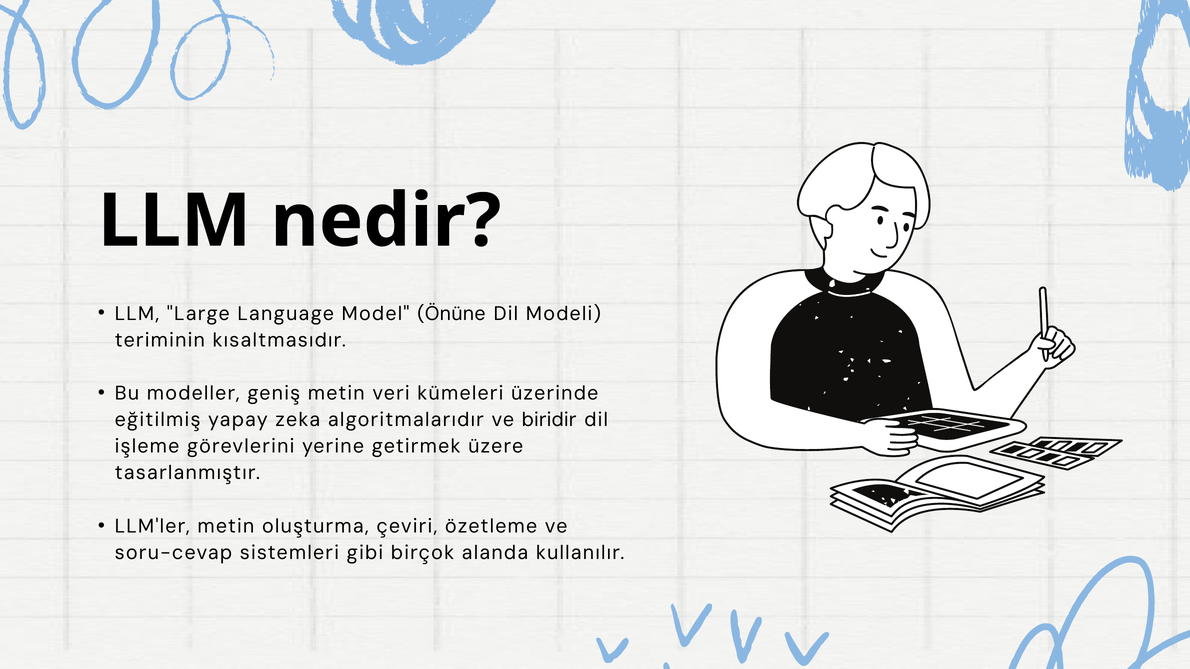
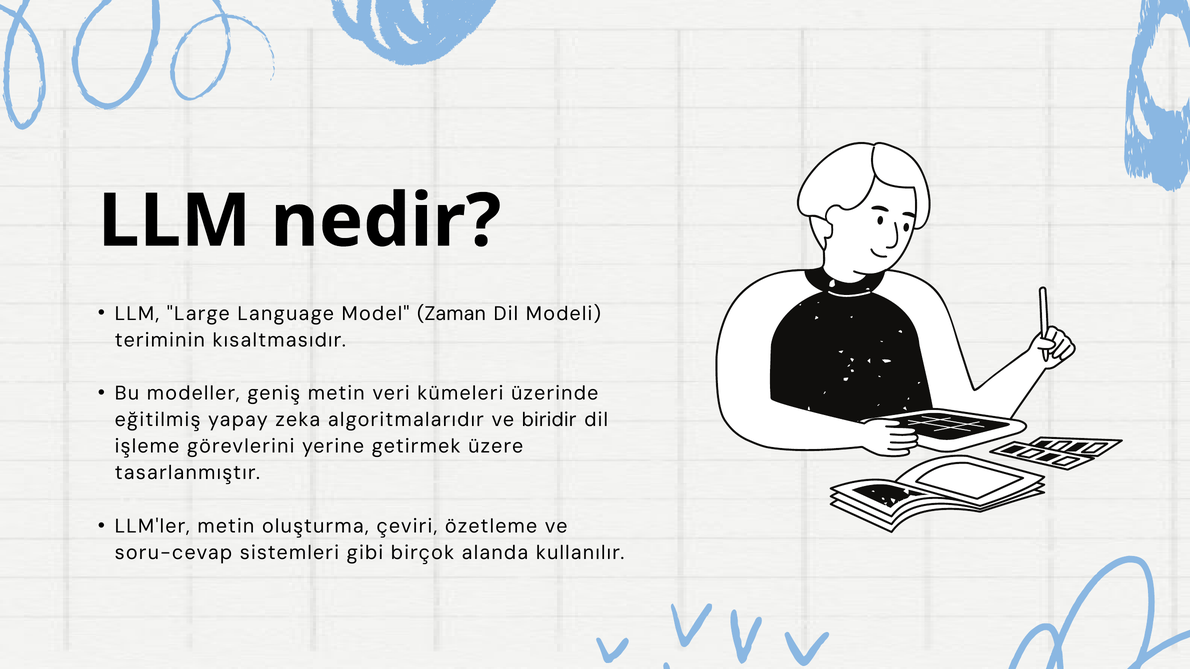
Önüne: Önüne -> Zaman (451, 314)
